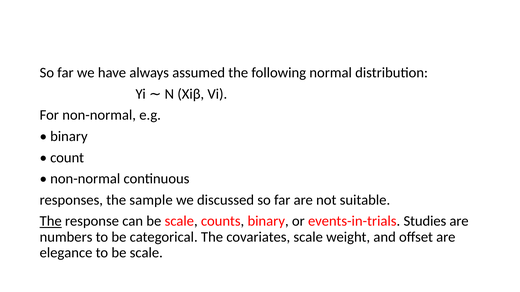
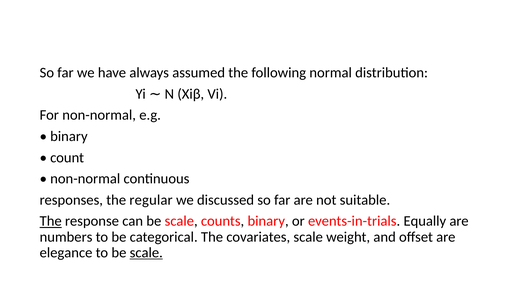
sample: sample -> regular (151, 200)
Studies: Studies -> Equally (425, 222)
scale underline: none -> present (146, 253)
